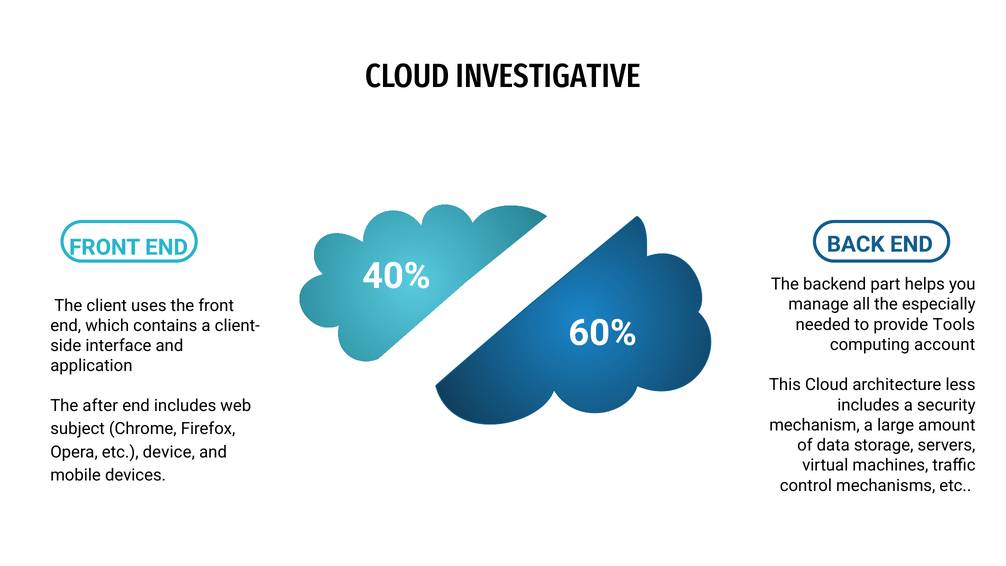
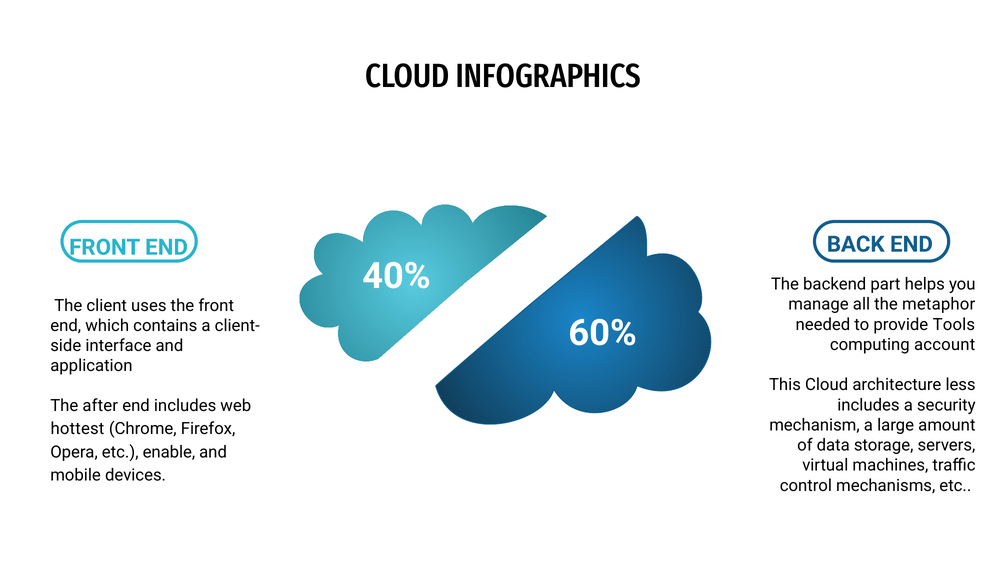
INVESTIGATIVE: INVESTIGATIVE -> INFOGRAPHICS (548, 76)
especially: especially -> metaphor (939, 304)
subject: subject -> hottest (77, 429)
device: device -> enable (169, 452)
